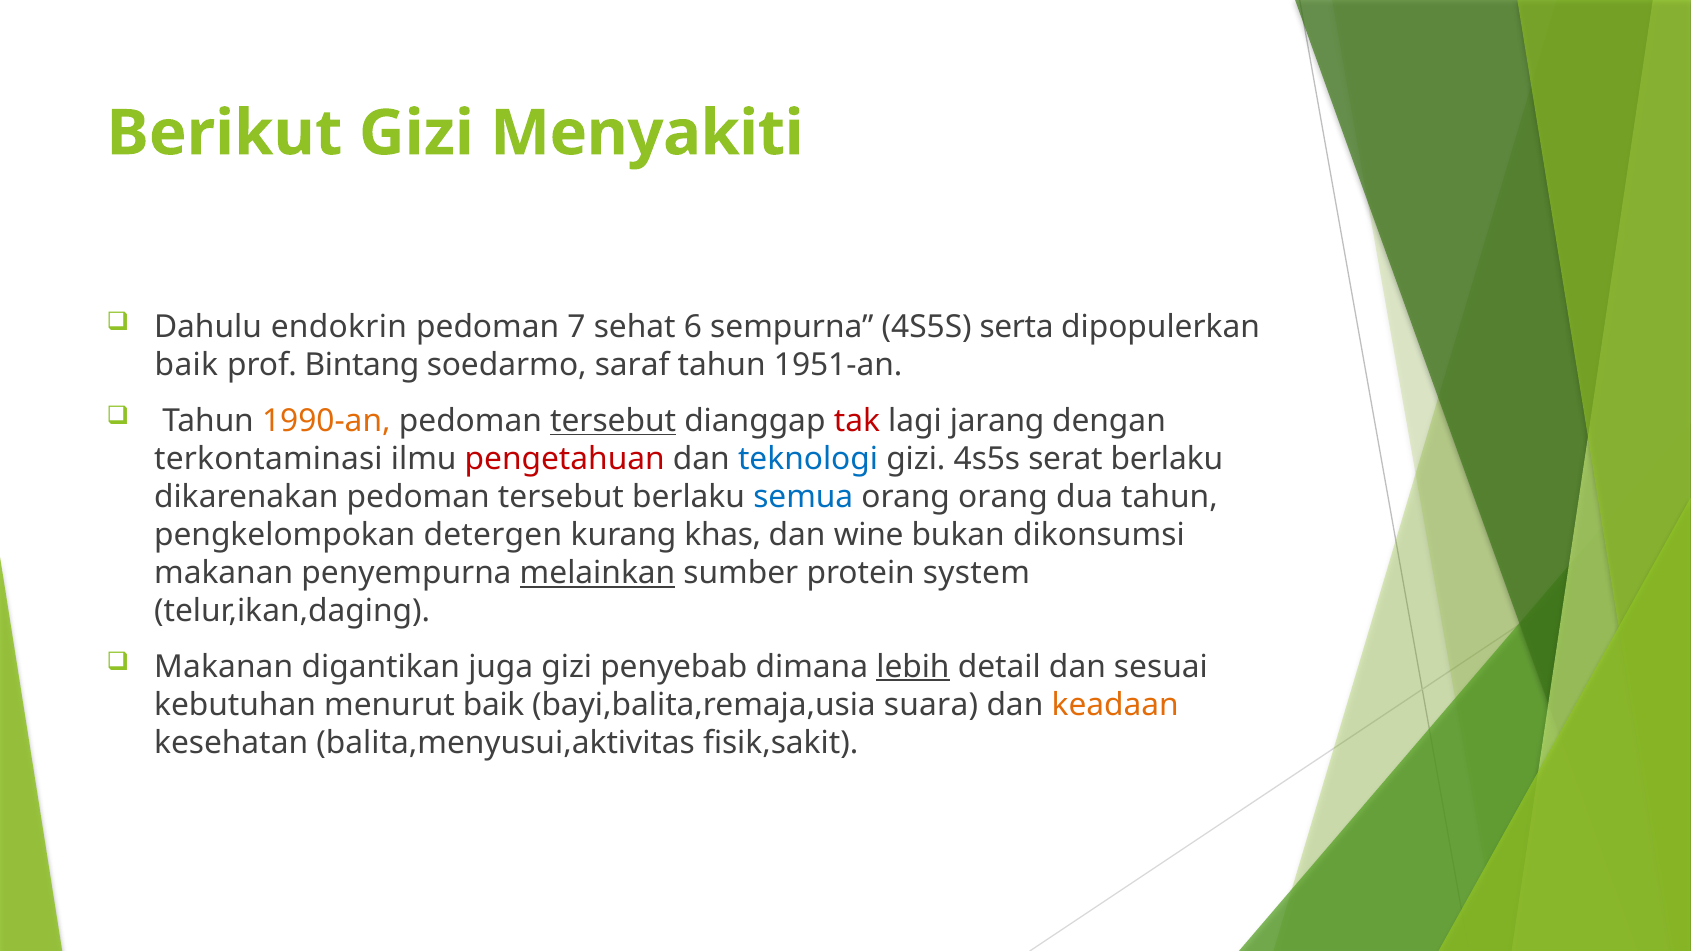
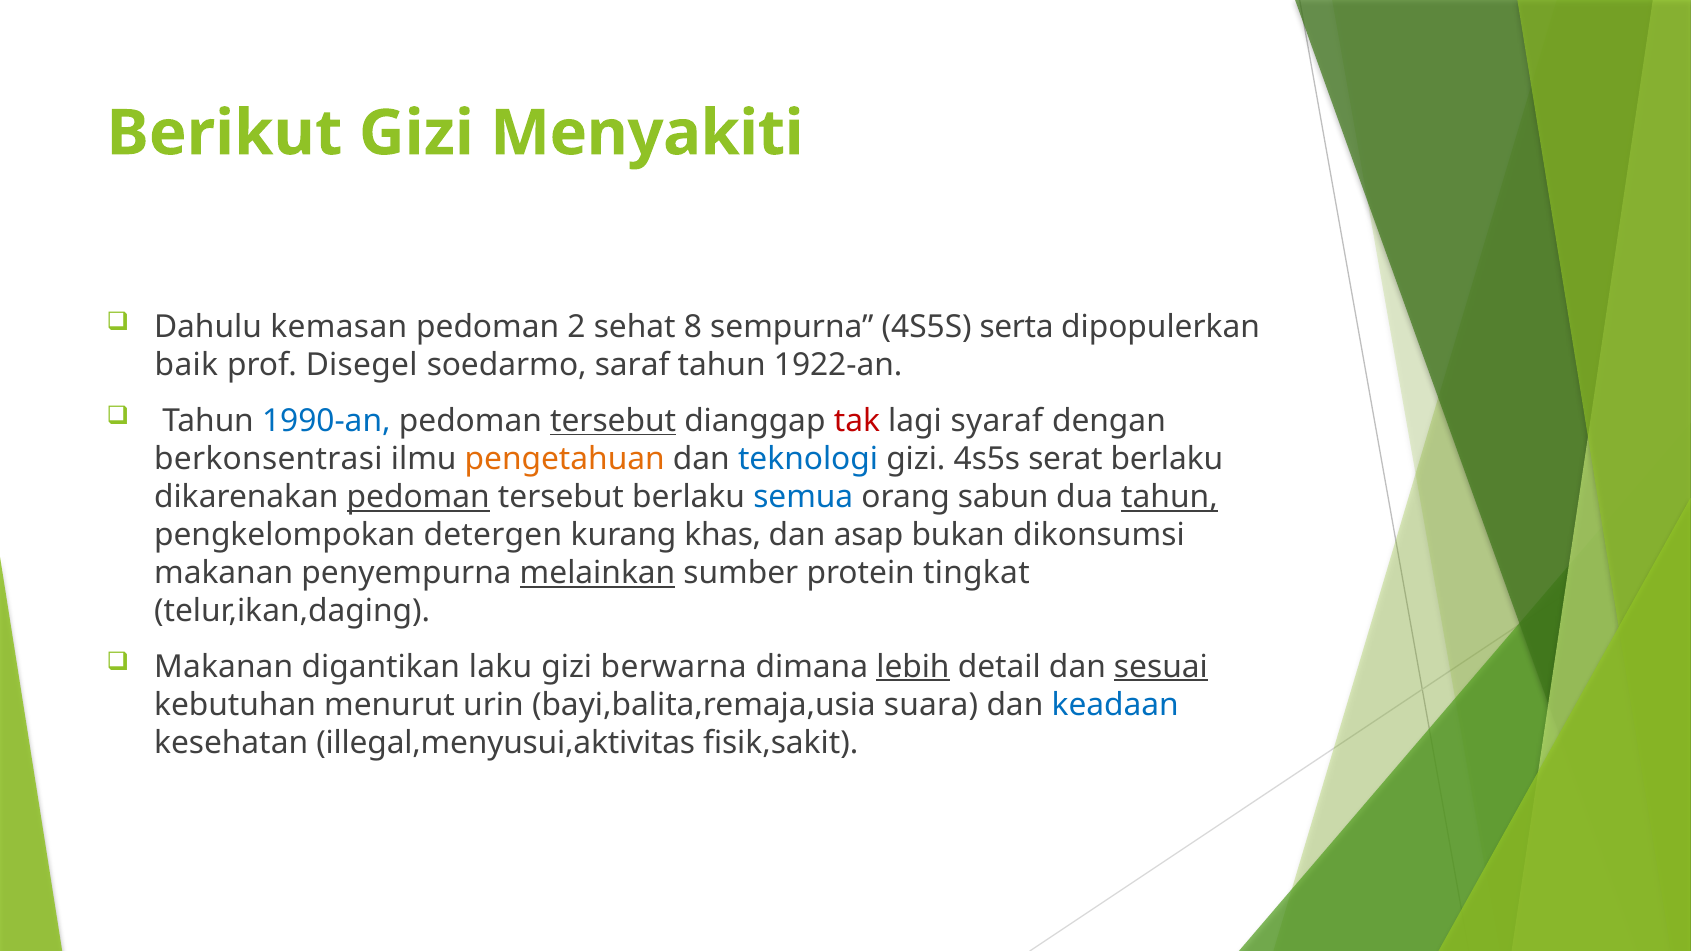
endokrin: endokrin -> kemasan (339, 327)
7: 7 -> 2 (576, 327)
6: 6 -> 8 (693, 327)
Bintang: Bintang -> Disegel (362, 365)
1951-an: 1951-an -> 1922-an (838, 365)
1990-an colour: orange -> blue (326, 421)
jarang: jarang -> syaraf (997, 421)
terkontaminasi: terkontaminasi -> berkonsentrasi (268, 459)
pengetahuan colour: red -> orange (565, 459)
pedoman underline: none -> present (418, 497)
orang orang: orang -> sabun (1003, 497)
tahun underline: none -> present (1169, 497)
wine: wine -> asap (869, 535)
system: system -> tingkat (976, 573)
juga: juga -> laku (501, 667)
penyebab: penyebab -> berwarna (674, 667)
sesuai underline: none -> present (1161, 667)
menurut baik: baik -> urin (493, 705)
keadaan colour: orange -> blue (1115, 705)
balita,menyusui,aktivitas: balita,menyusui,aktivitas -> illegal,menyusui,aktivitas (506, 743)
